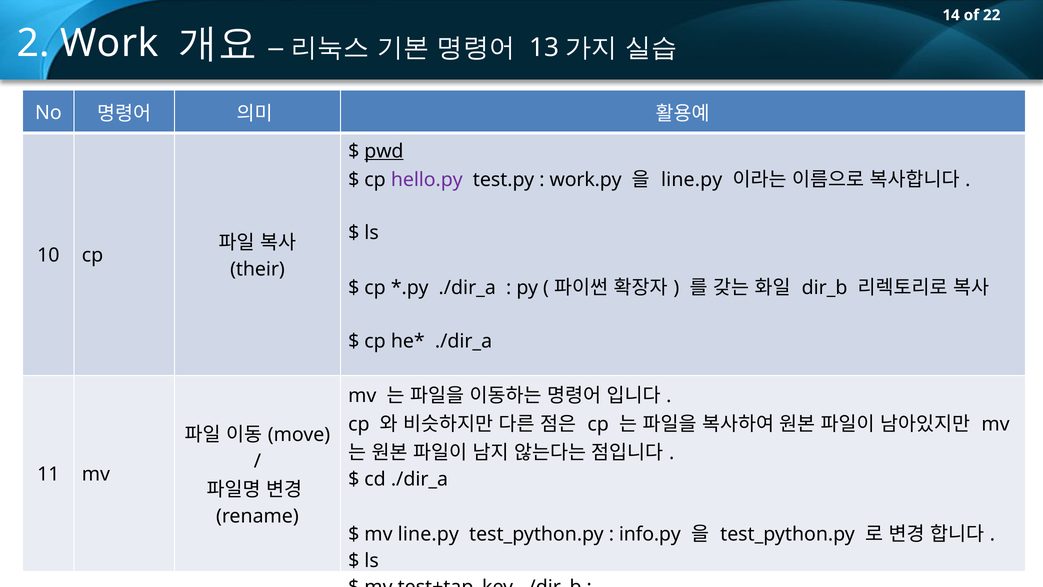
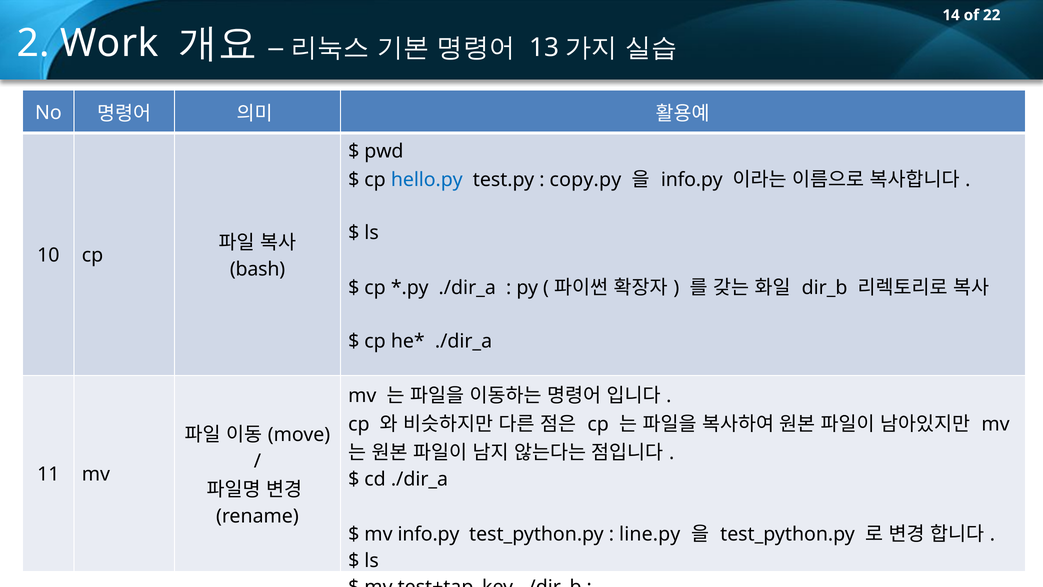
pwd underline: present -> none (384, 151)
hello.py colour: purple -> blue (427, 180)
work.py: work.py -> copy.py (585, 180)
line.py: line.py -> info.py (692, 180)
their: their -> bash (258, 269)
mv line.py: line.py -> info.py (428, 534)
info.py: info.py -> line.py (650, 534)
